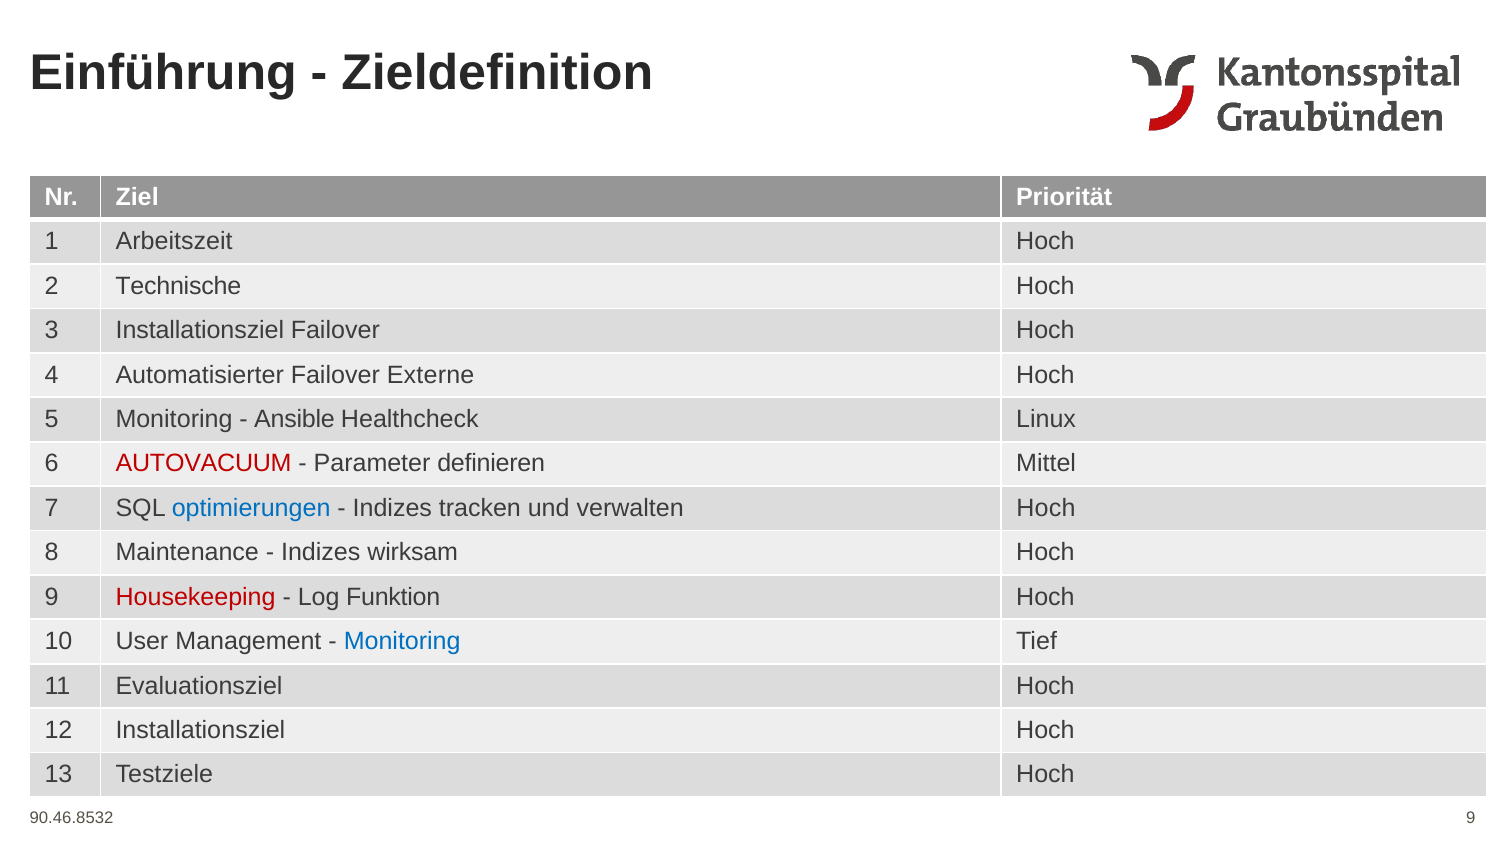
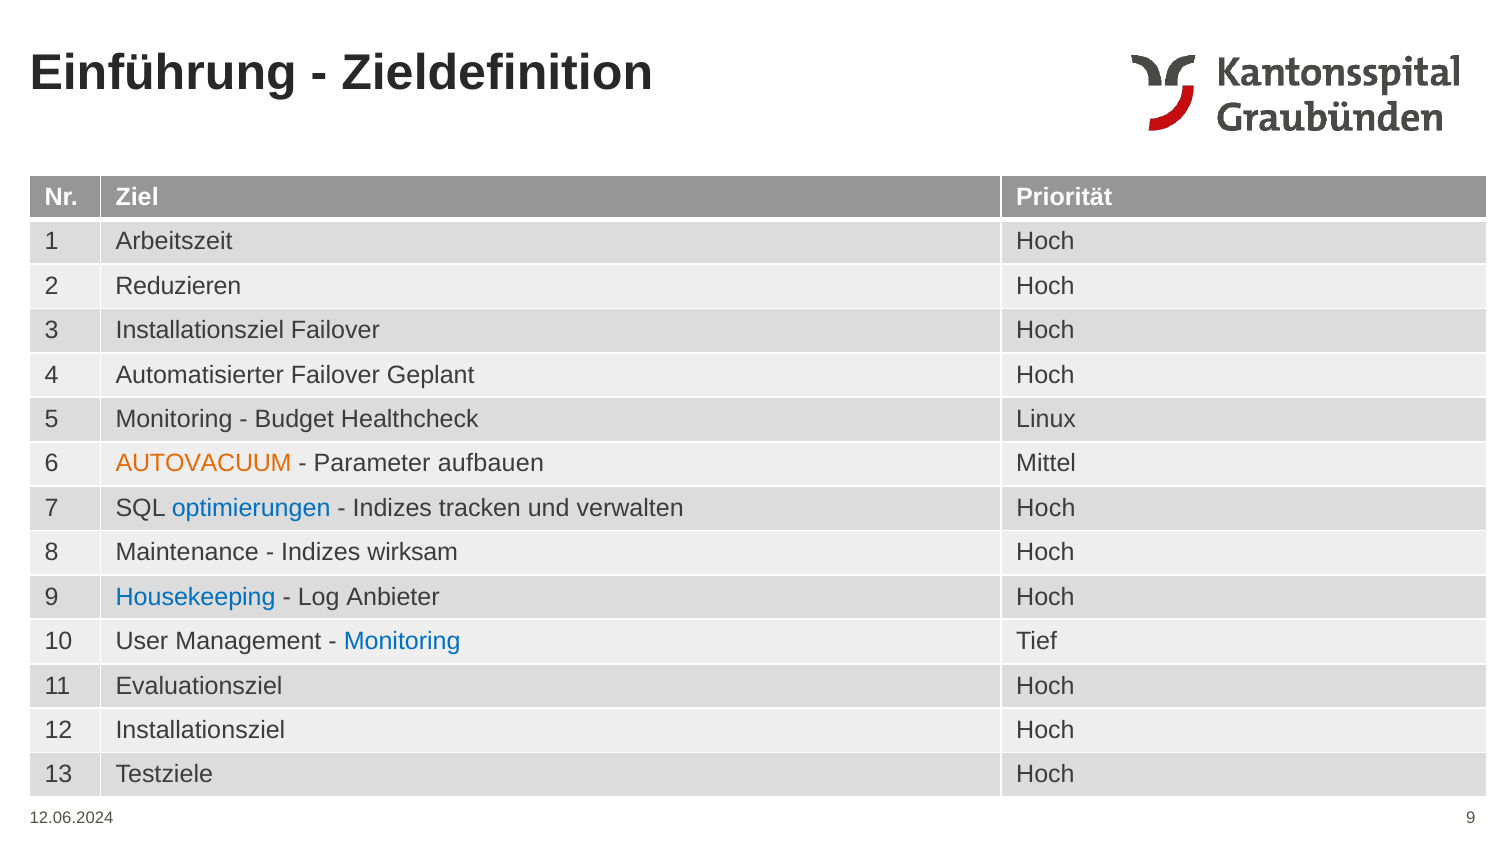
Technische: Technische -> Reduzieren (178, 286)
Externe: Externe -> Geplant (431, 375)
Ansible: Ansible -> Budget (294, 420)
AUTOVACUUM colour: red -> orange (204, 464)
definieren: definieren -> aufbauen (491, 464)
Housekeeping colour: red -> blue (196, 597)
Funktion: Funktion -> Anbieter (393, 597)
90.46.8532: 90.46.8532 -> 12.06.2024 (72, 818)
